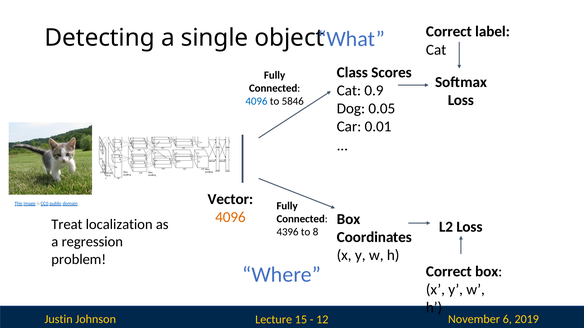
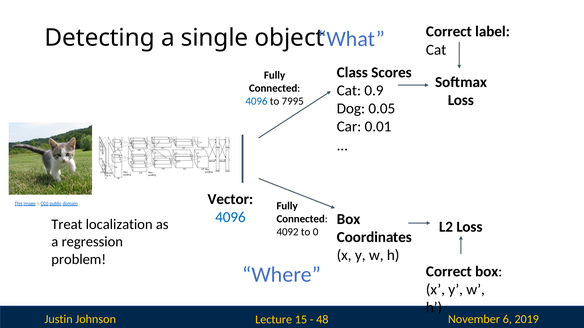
5846: 5846 -> 7995 (293, 101)
4096 colour: orange -> blue (230, 218)
4396: 4396 -> 4092 (288, 232)
8: 8 -> 0 (316, 232)
12: 12 -> 48 (322, 320)
